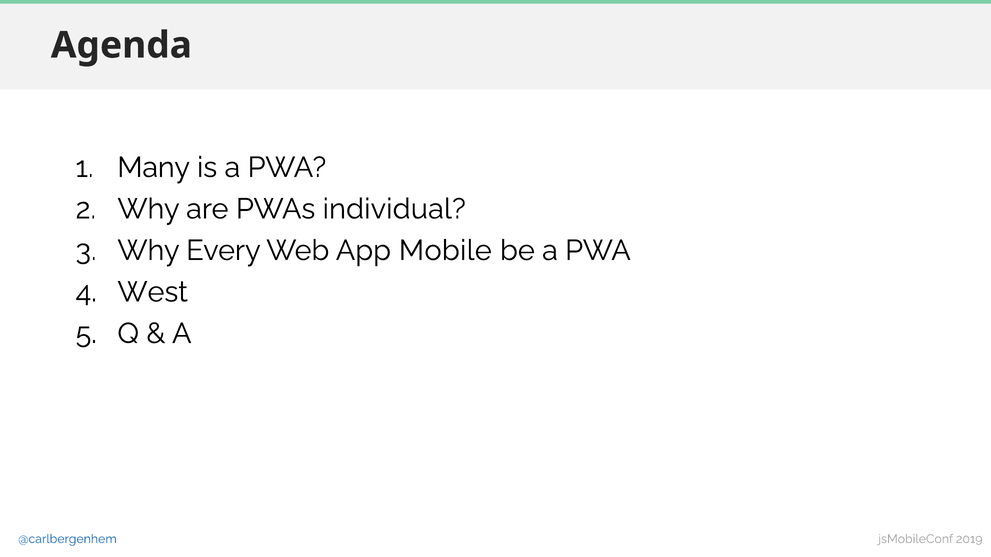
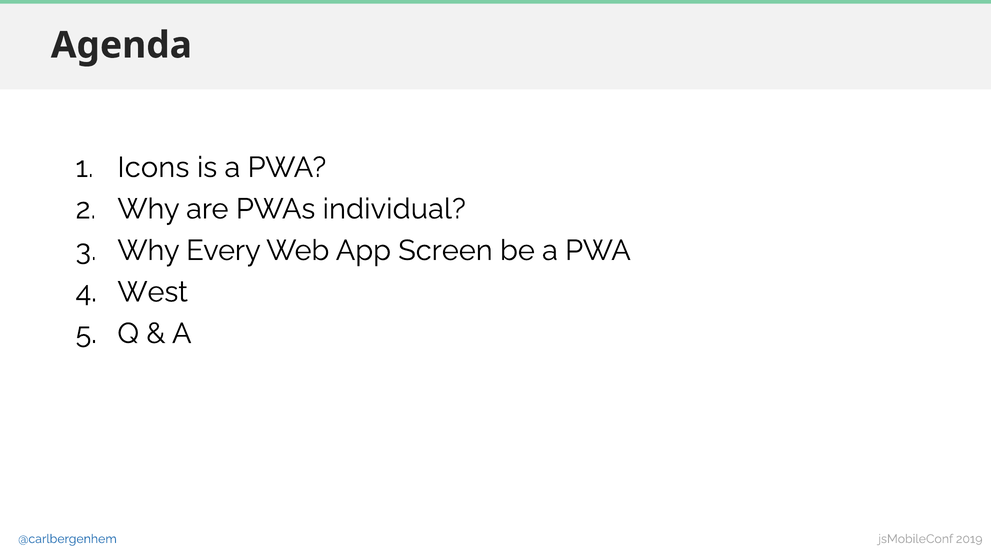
Many: Many -> Icons (153, 168)
Mobile: Mobile -> Screen (445, 251)
